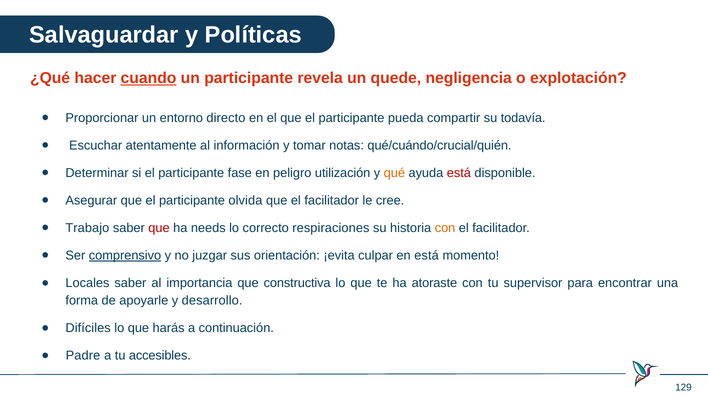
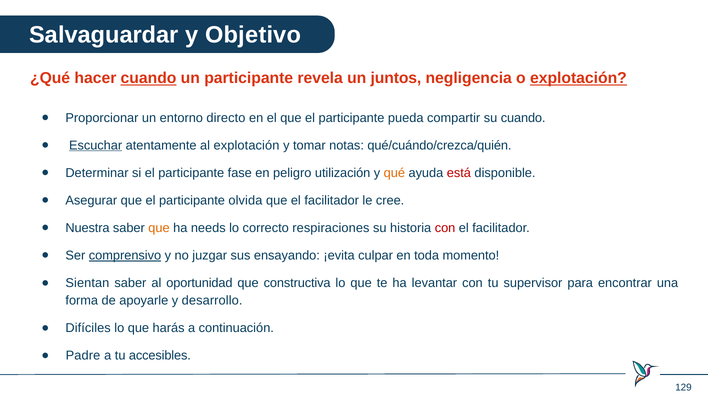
Políticas: Políticas -> Objetivo (253, 35)
quede: quede -> juntos (396, 78)
explotación underline: none -> present (578, 78)
su todavía: todavía -> cuando (523, 118)
Escuchar underline: none -> present (96, 145)
al información: información -> explotación (246, 145)
qué/cuándo/crucial/quién: qué/cuándo/crucial/quién -> qué/cuándo/crezca/quién (440, 145)
Trabajo: Trabajo -> Nuestra (88, 228)
que colour: red -> orange (159, 228)
con colour: orange -> red (445, 228)
orientación: orientación -> ensayando (287, 255)
en está: está -> toda (427, 255)
Locales: Locales -> Sientan (87, 282)
importancia: importancia -> oportunidad (199, 282)
atoraste: atoraste -> levantar (434, 282)
